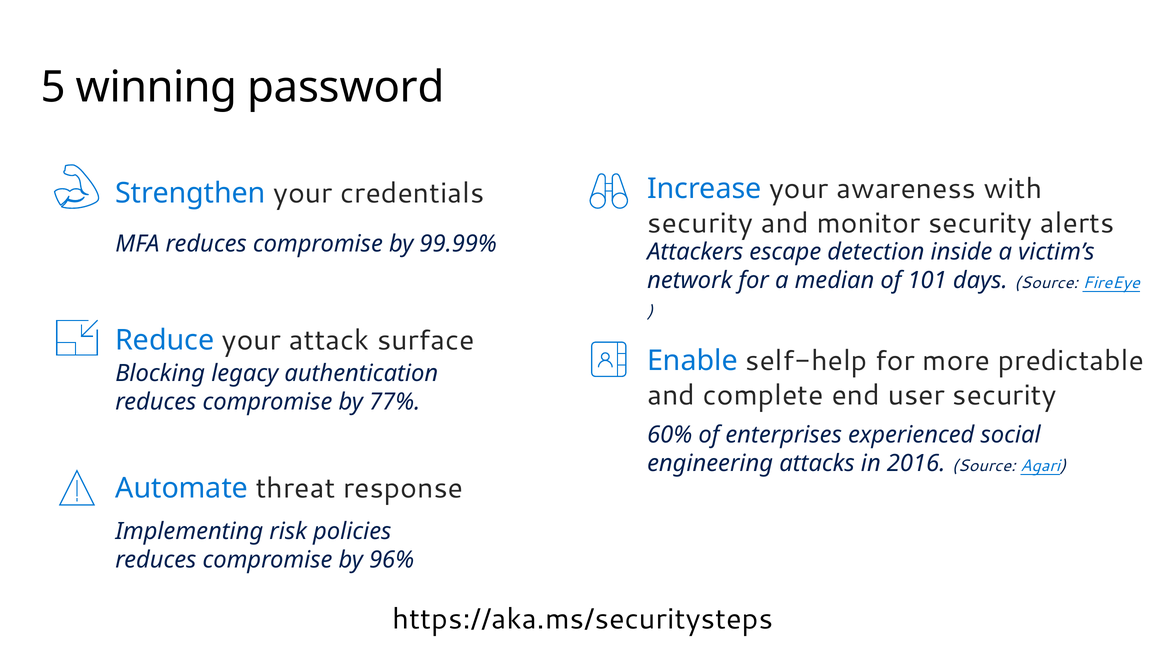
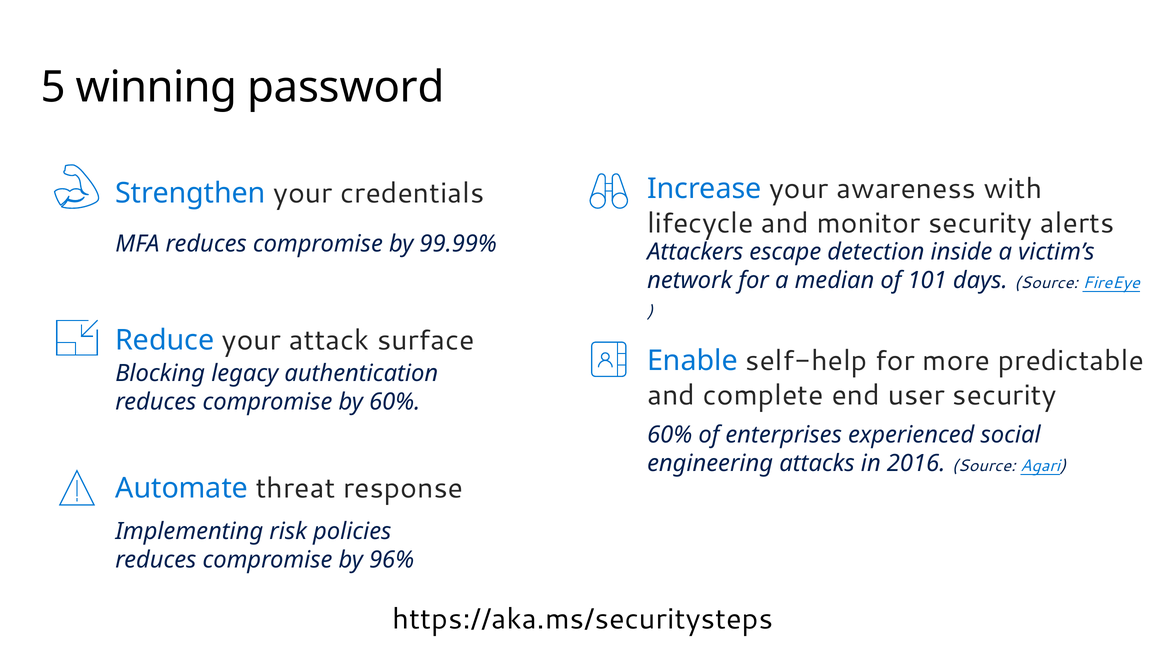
security: security -> lifecycle (700, 223)
by 77%: 77% -> 60% (395, 402)
